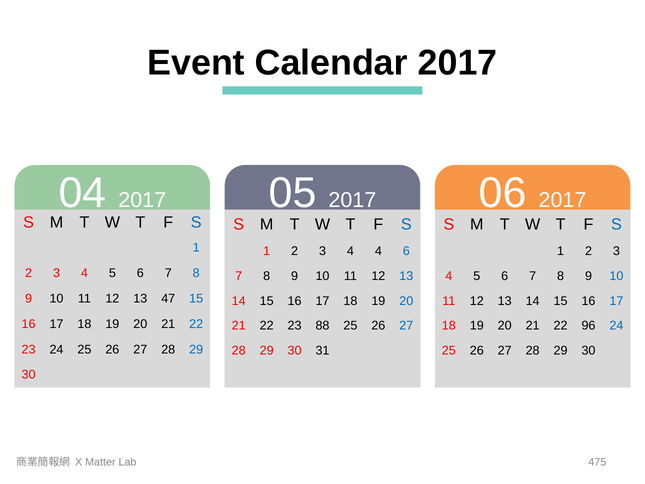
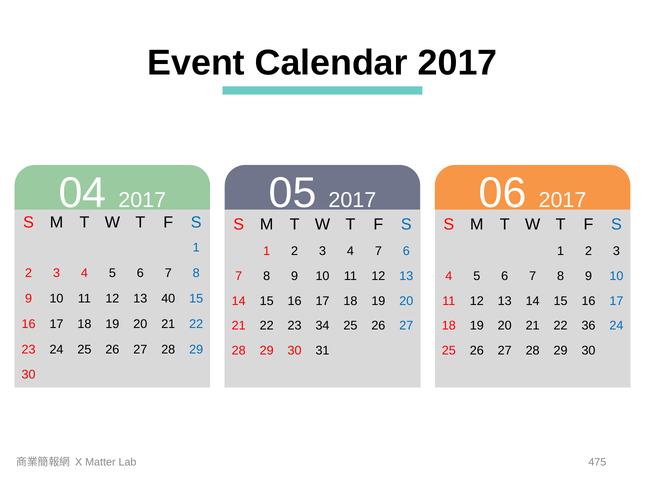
4 4: 4 -> 7 (378, 251)
47: 47 -> 40 (168, 298)
88: 88 -> 34 (322, 326)
96: 96 -> 36 (588, 326)
